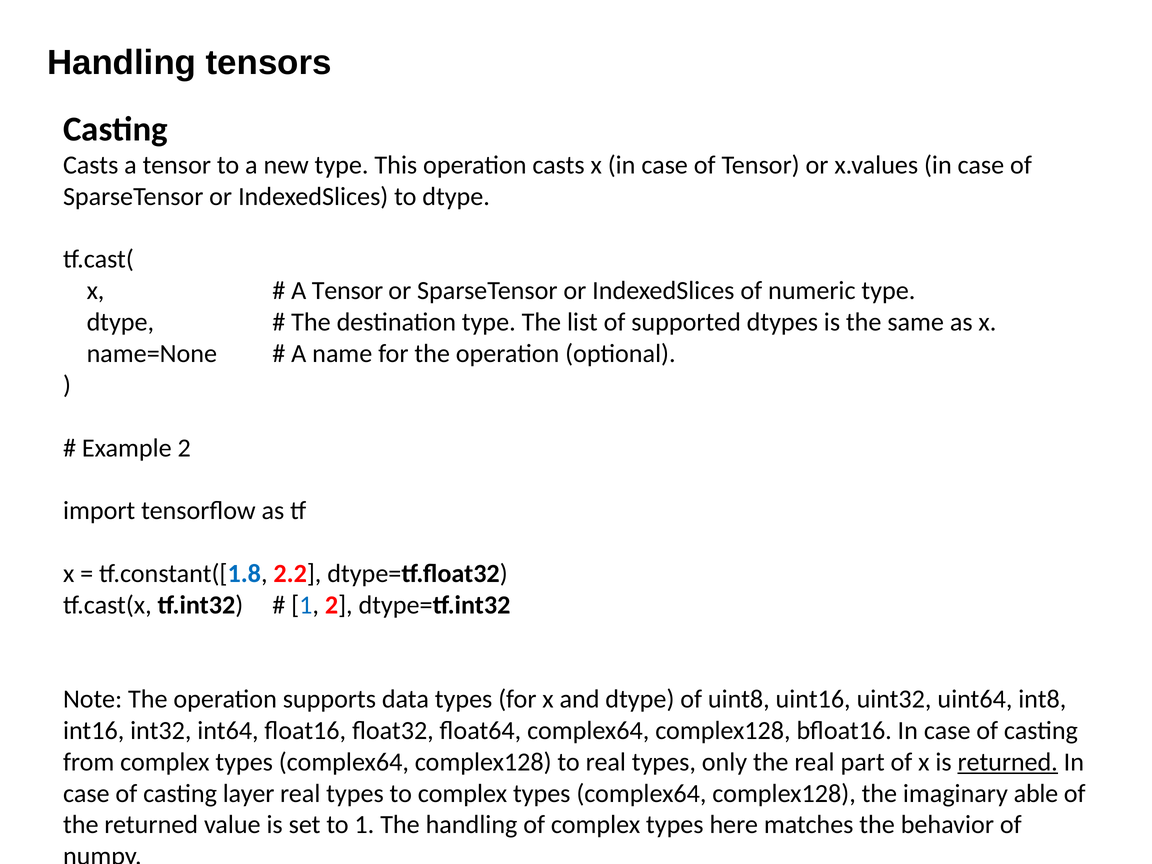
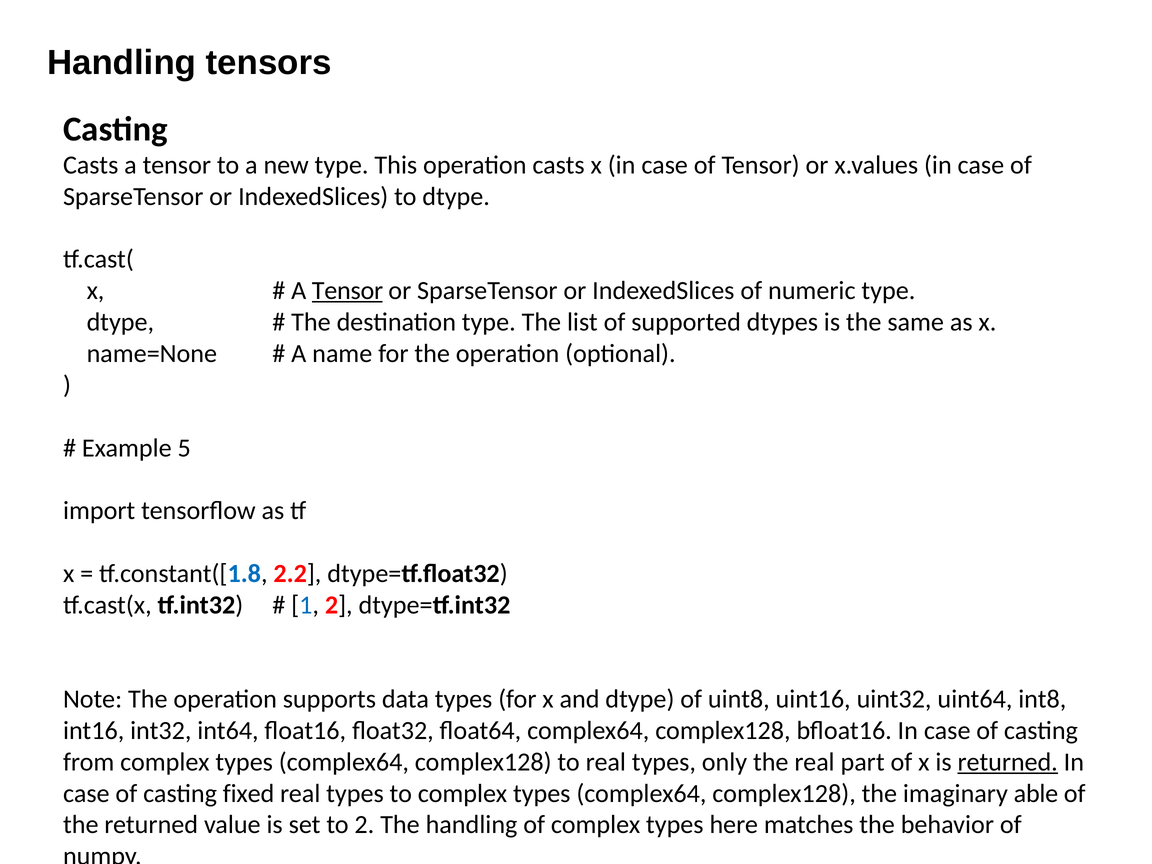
Tensor underline: none -> present (347, 291)
Example 2: 2 -> 5 (184, 448)
layer: layer -> fixed (249, 793)
to 1: 1 -> 2 (364, 825)
